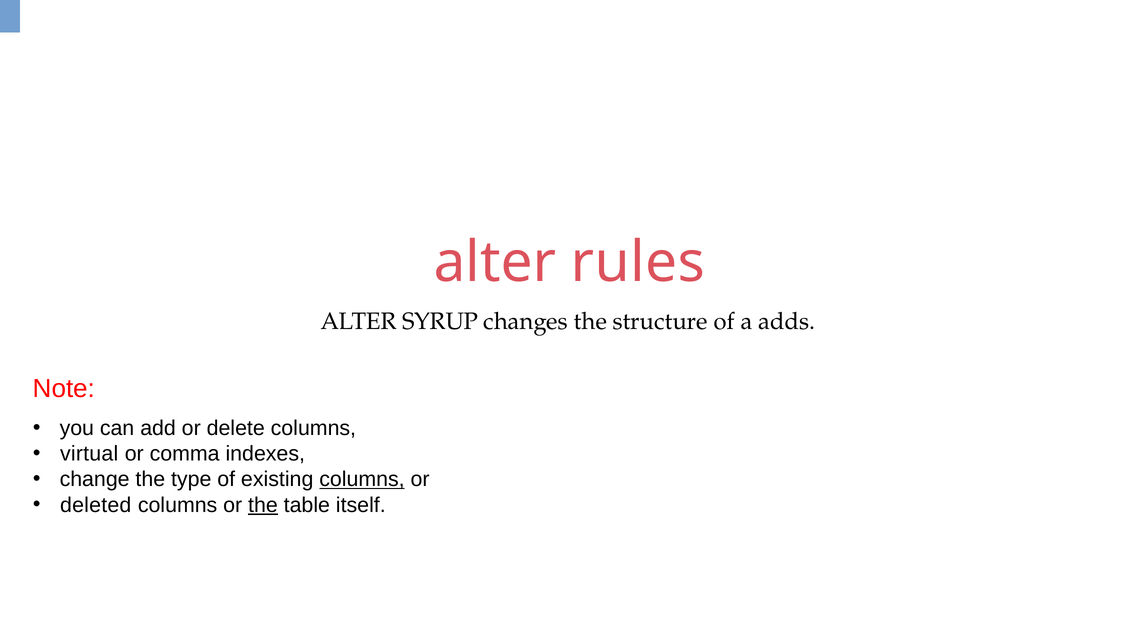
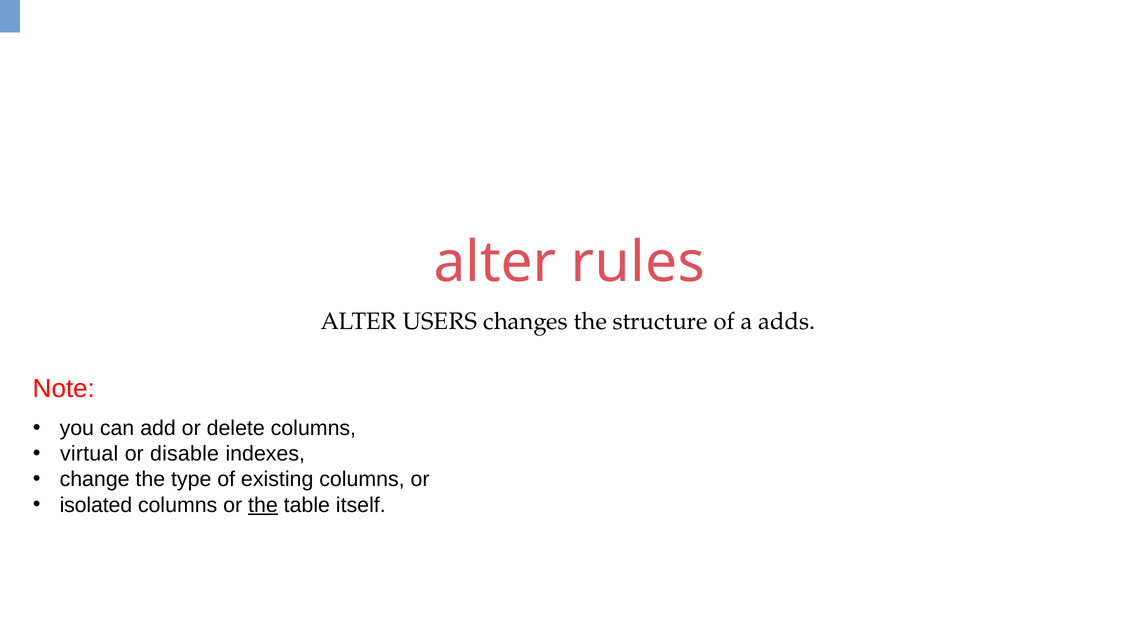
SYRUP: SYRUP -> USERS (440, 322)
comma: comma -> disable (185, 454)
columns underline: present -> none (362, 480)
deleted: deleted -> isolated (96, 505)
